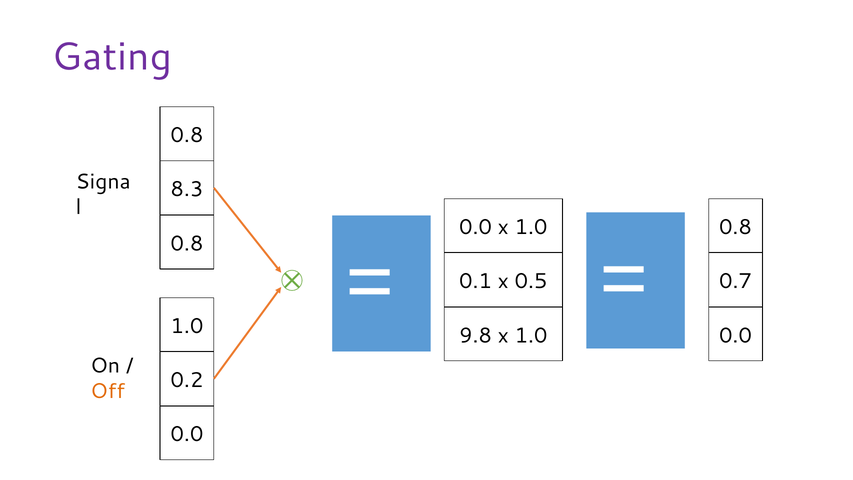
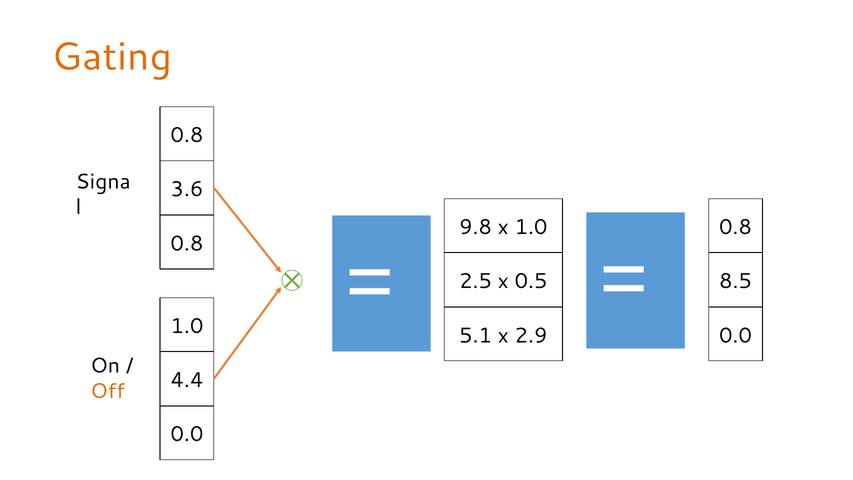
Gating colour: purple -> orange (112, 57)
8.3: 8.3 -> 3.6 (187, 189)
0.0: 0.0 -> 9.8 (476, 227)
0.1: 0.1 -> 2.5 (476, 281)
0.7: 0.7 -> 8.5 (736, 281)
9.8: 9.8 -> 5.1 (476, 335)
1.0: 1.0 -> 2.9 (531, 335)
0.2: 0.2 -> 4.4 (187, 380)
